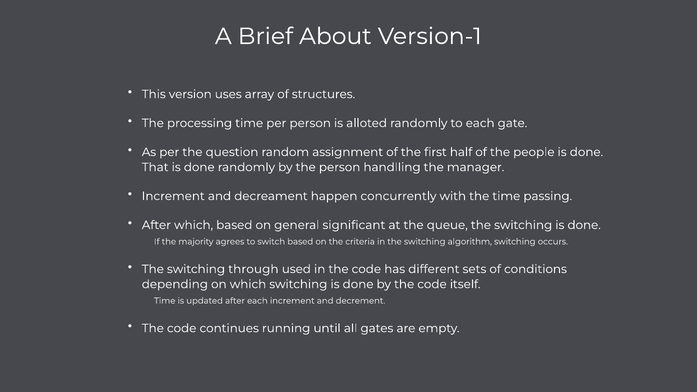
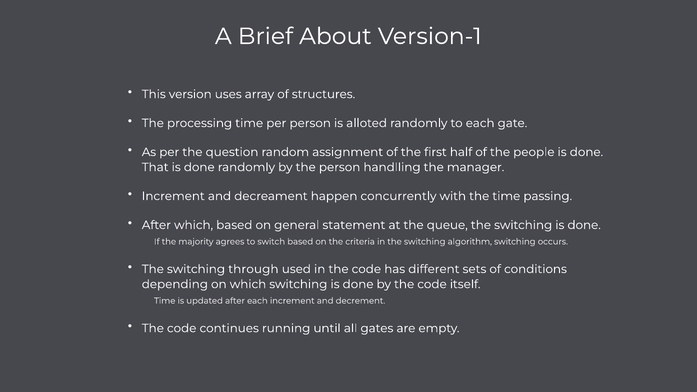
significant: significant -> statement (354, 225)
